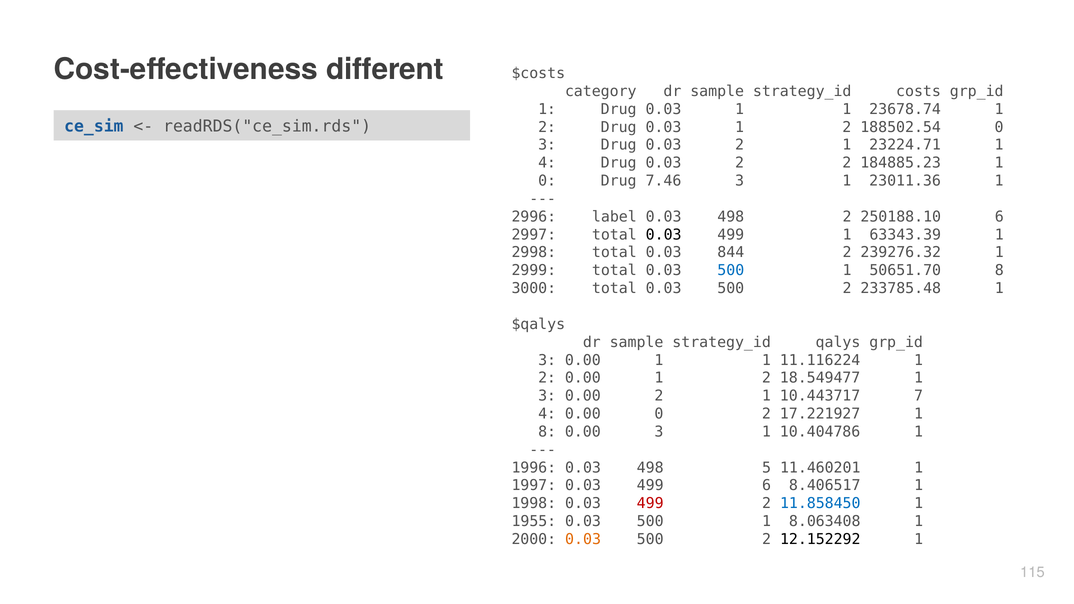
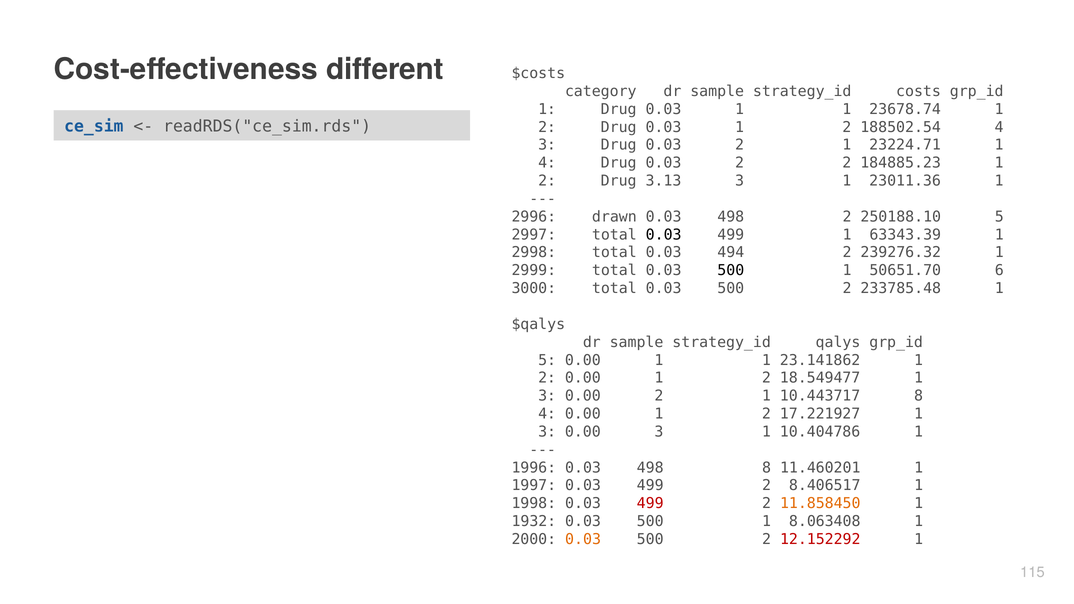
188502.54 0: 0 -> 4 (999, 127)
0: 0 -> 2 (547, 181)
7.46: 7.46 -> 3.13 (663, 181)
label: label -> drawn (614, 217)
250188.10 6: 6 -> 5 (999, 217)
844: 844 -> 494 (731, 253)
500 colour: blue -> black (731, 271)
50651.70 8: 8 -> 6 (999, 271)
3: 3 -> 5 (547, 360)
11.116224: 11.116224 -> 23.141862 (820, 360)
10.443717 7: 7 -> 8 (919, 396)
4 0.00 0: 0 -> 1 (659, 414)
8: 8 -> 3 (547, 432)
498 5: 5 -> 8 (767, 468)
1997 0.03 499 6: 6 -> 2 (767, 486)
11.858450 colour: blue -> orange (820, 504)
1955: 1955 -> 1932 (534, 522)
12.152292 colour: black -> red (820, 539)
